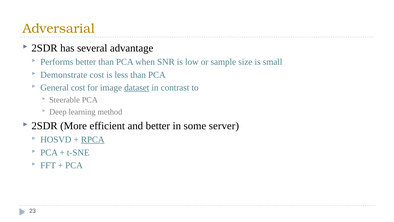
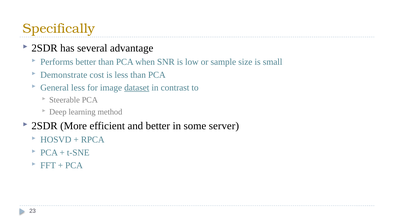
Adversarial: Adversarial -> Specifically (59, 28)
General cost: cost -> less (78, 88)
RPCA underline: present -> none (93, 139)
